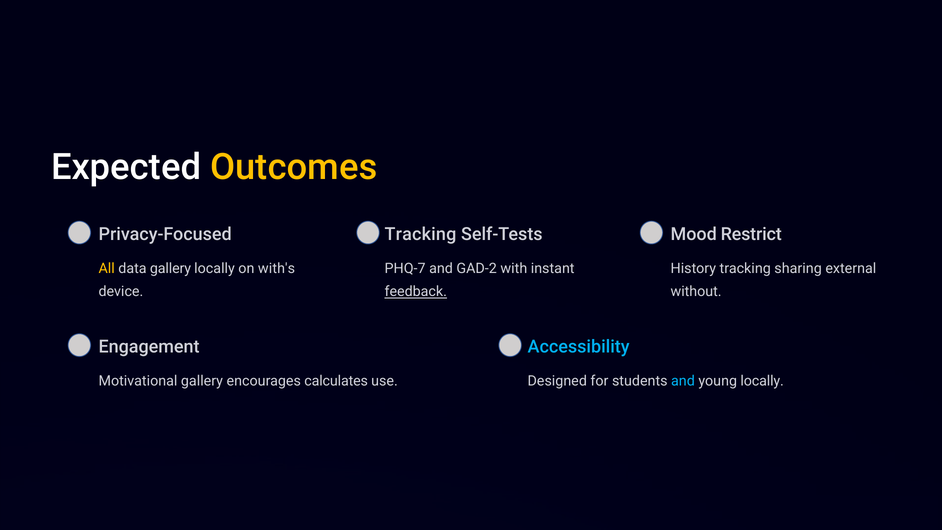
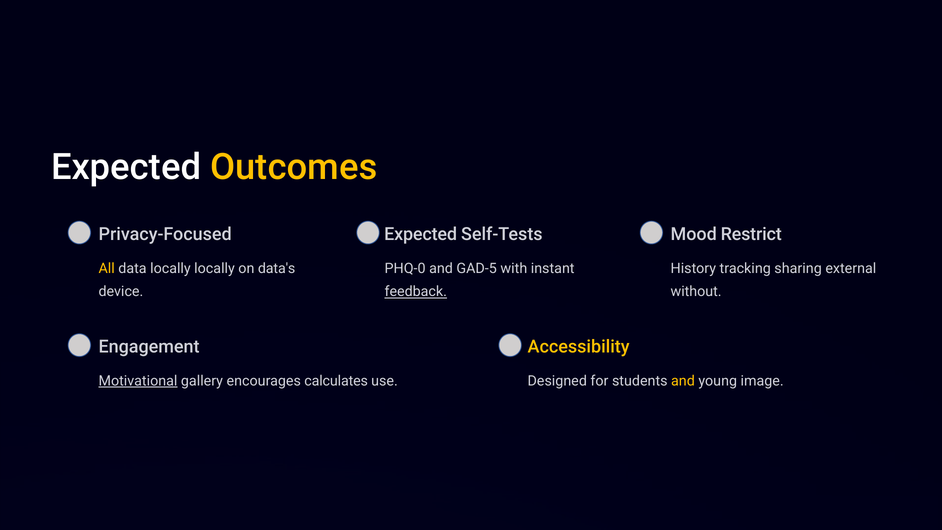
Tracking: Tracking -> Expected (421, 234)
data gallery: gallery -> locally (170, 268)
with's: with's -> data's (277, 268)
PHQ-7: PHQ-7 -> PHQ-0 (405, 268)
GAD-2: GAD-2 -> GAD-5 (477, 268)
Accessibility colour: light blue -> yellow (579, 347)
Motivational underline: none -> present (138, 381)
and colour: light blue -> yellow (683, 381)
young locally: locally -> image (762, 381)
